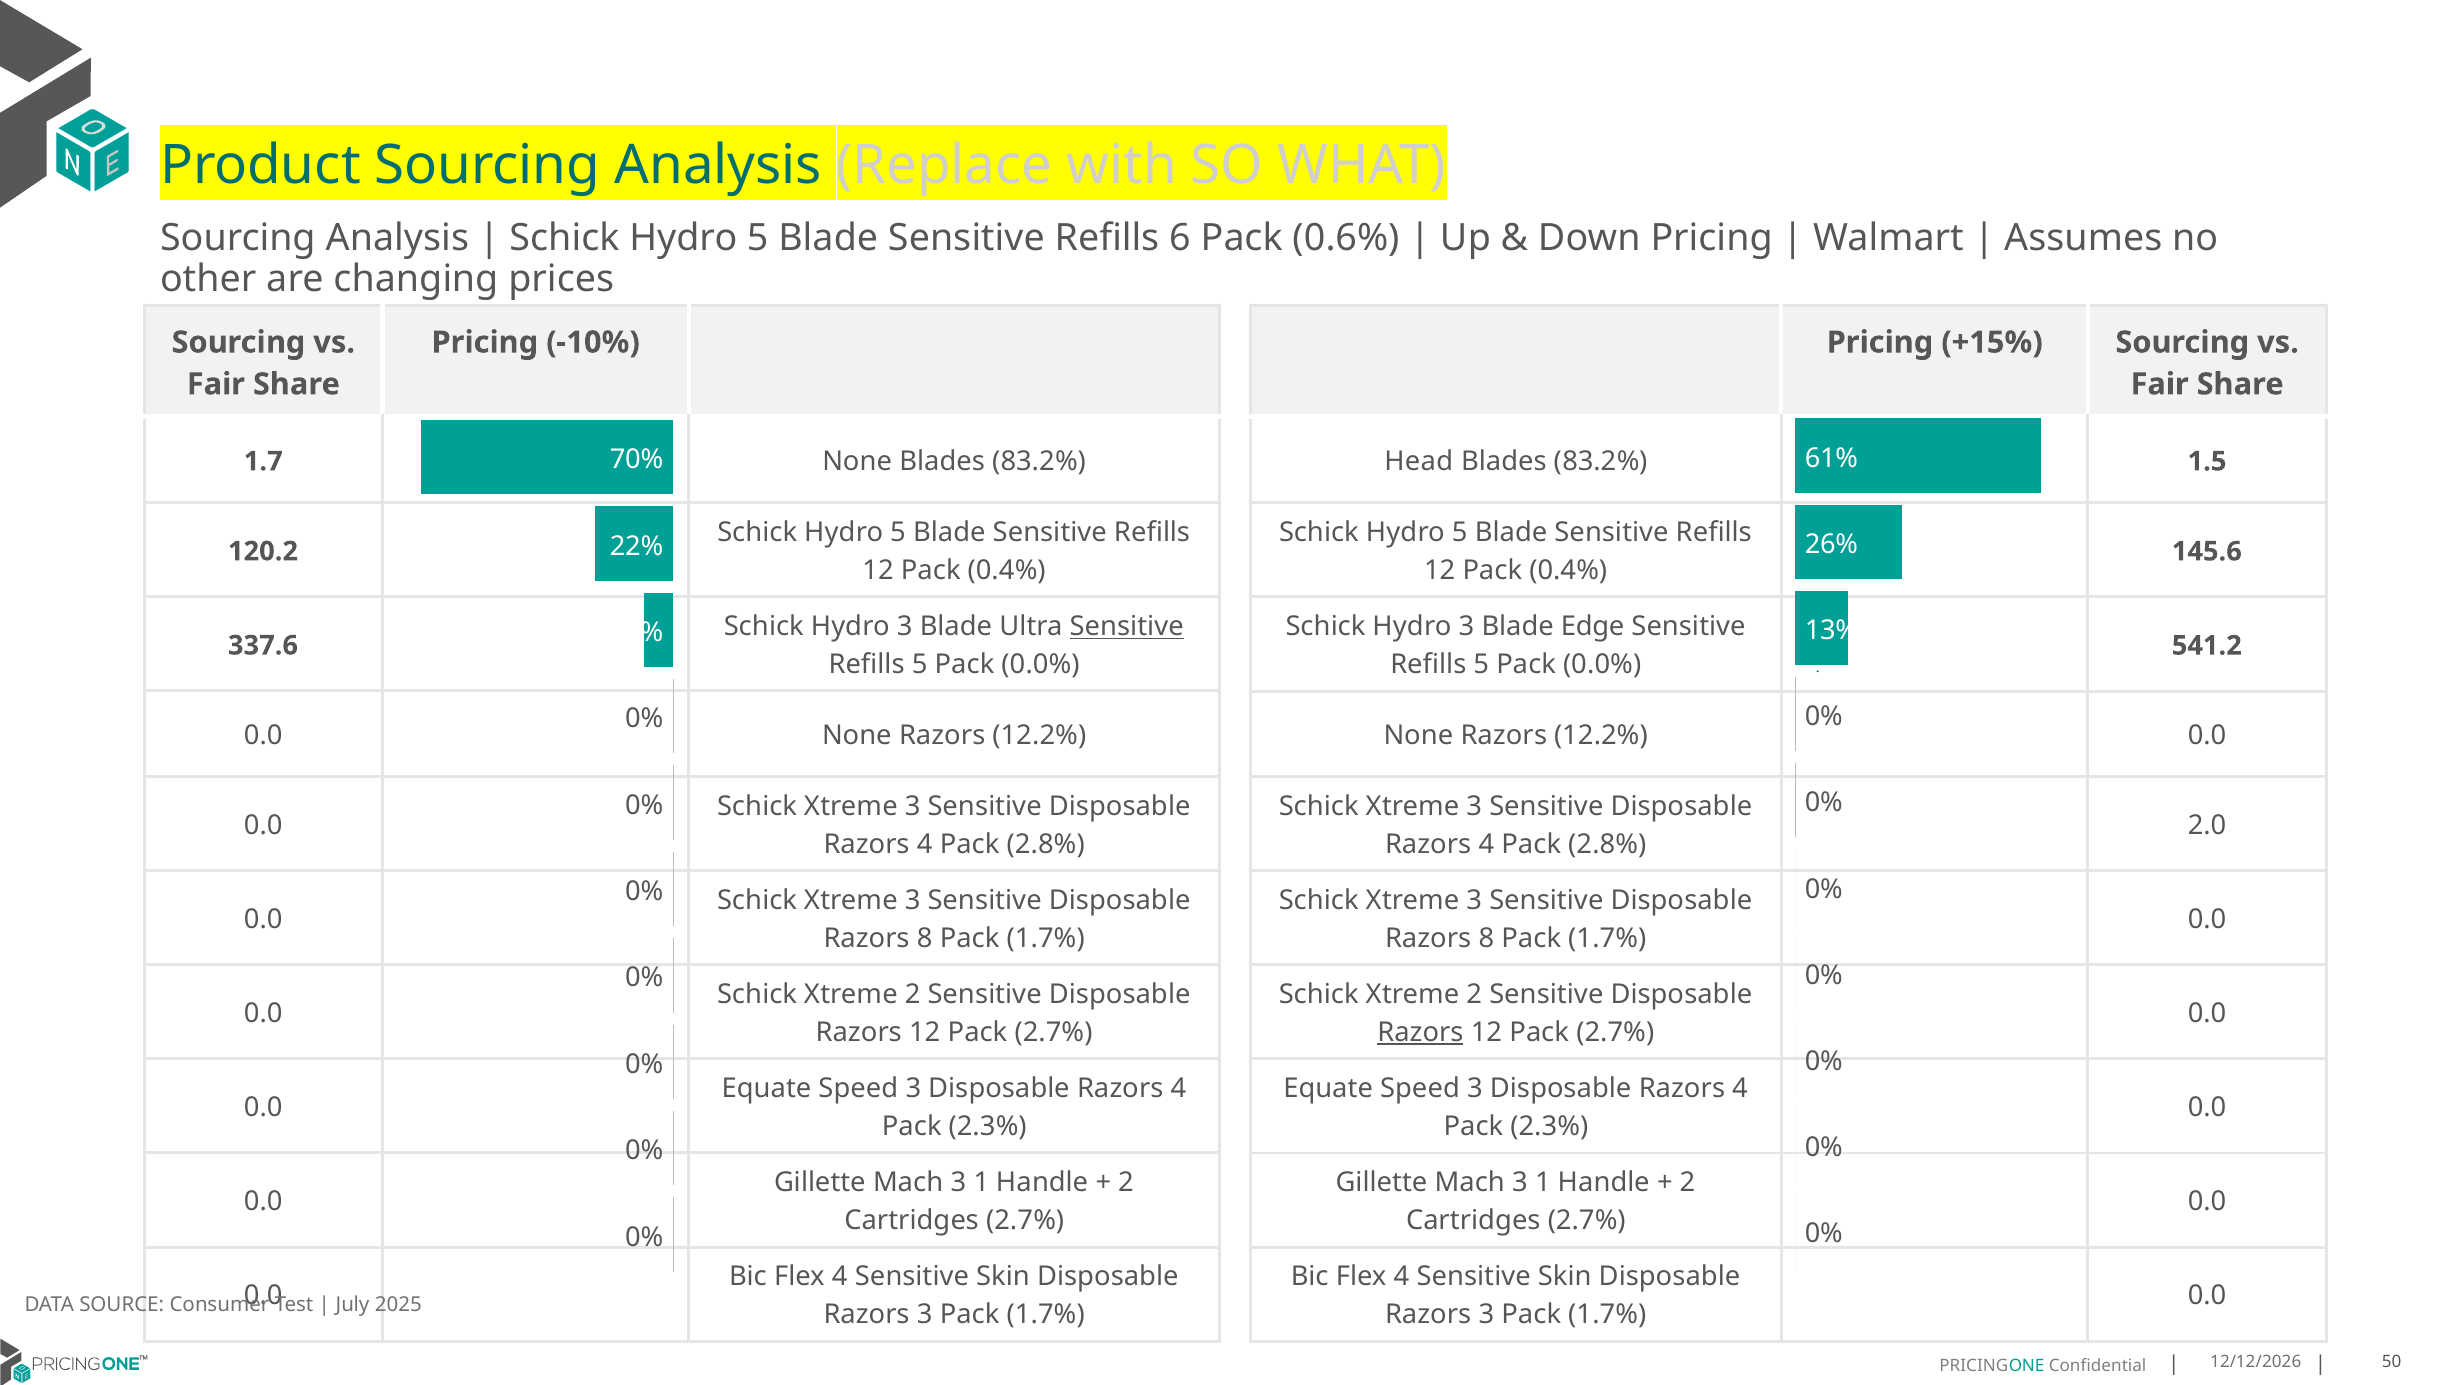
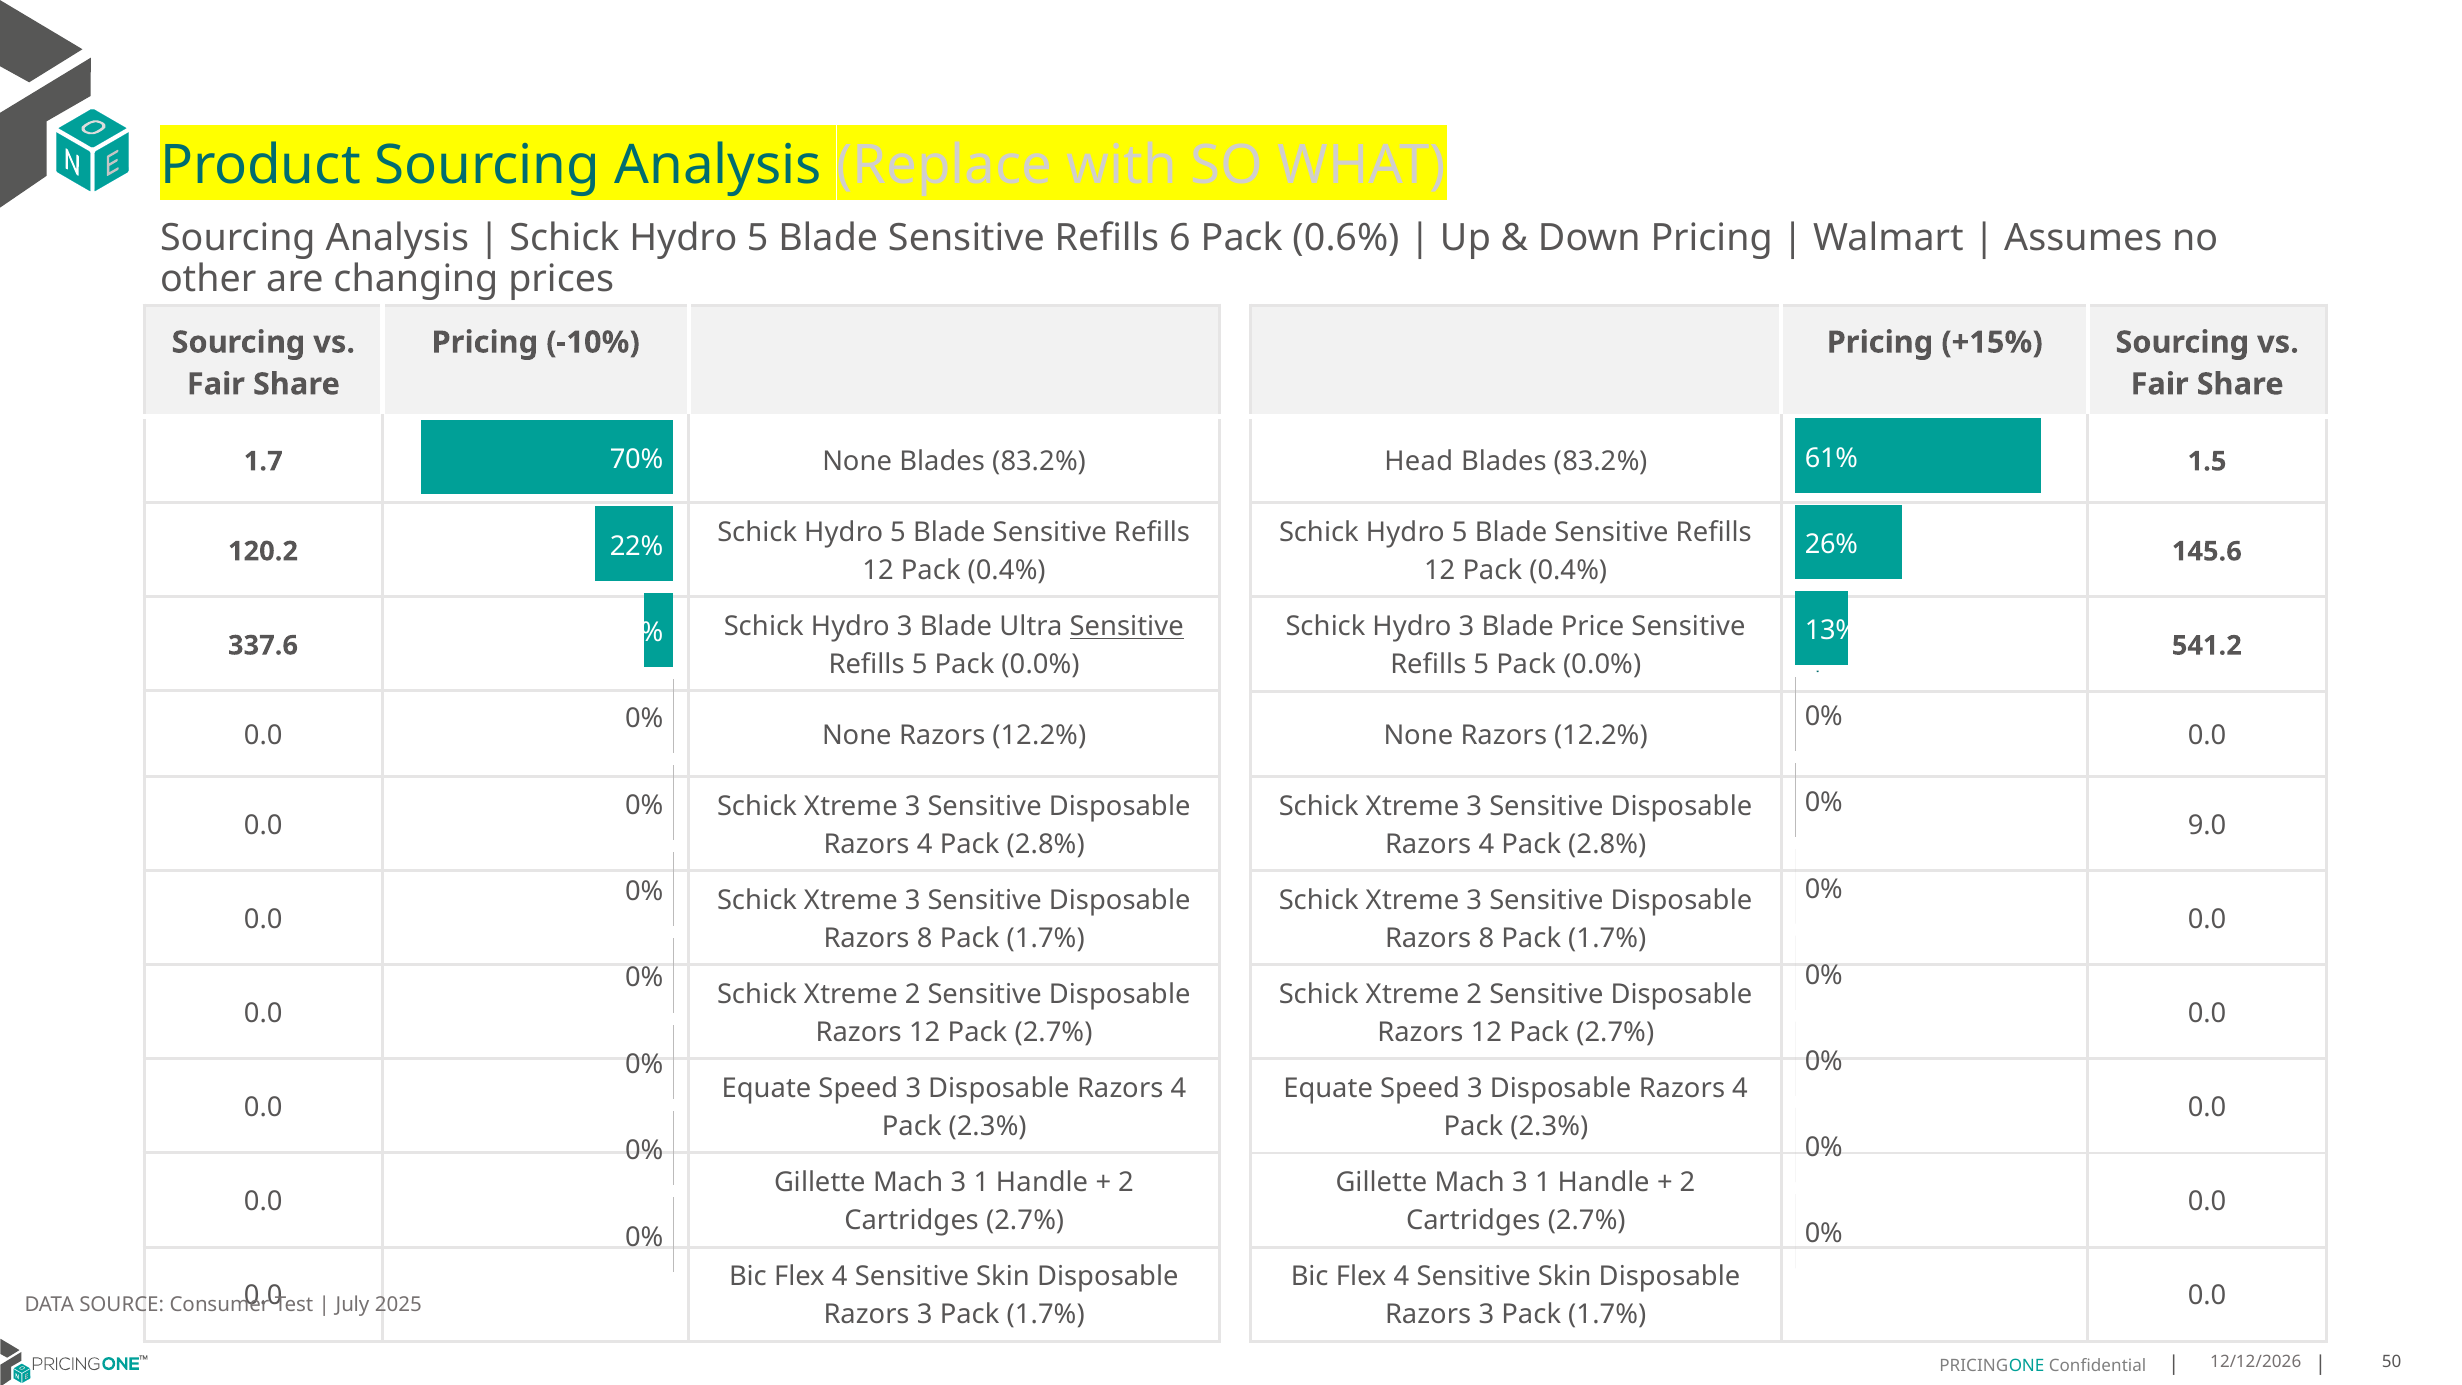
Edge: Edge -> Price (1593, 627)
2.0: 2.0 -> 9.0 (2207, 825)
Razors underline: present -> none (1420, 1032)
